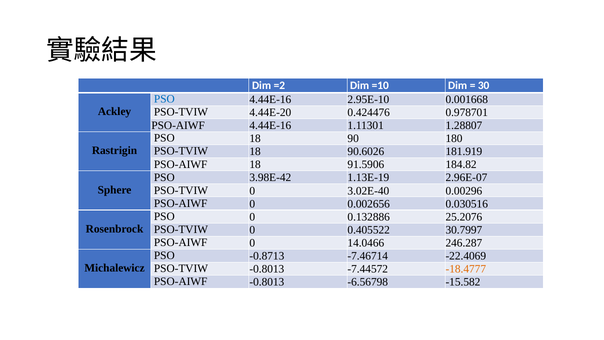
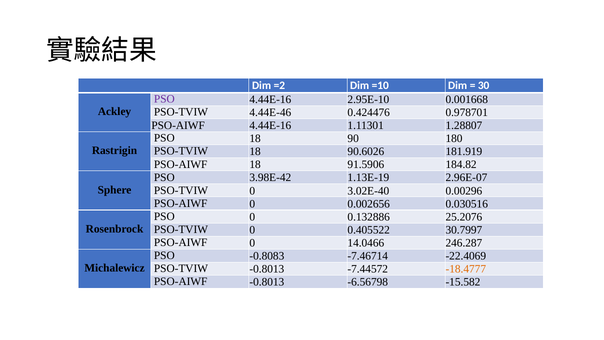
PSO colour: blue -> purple (164, 99)
4.44E-20: 4.44E-20 -> 4.44E-46 (270, 113)
-0.8713: -0.8713 -> -0.8083 (267, 256)
